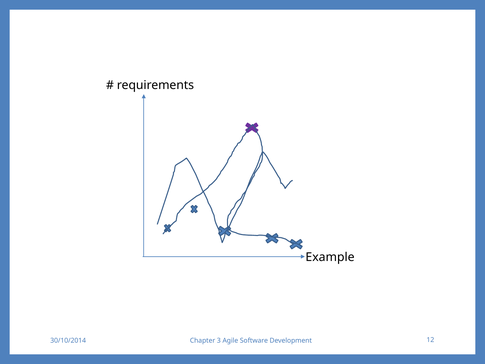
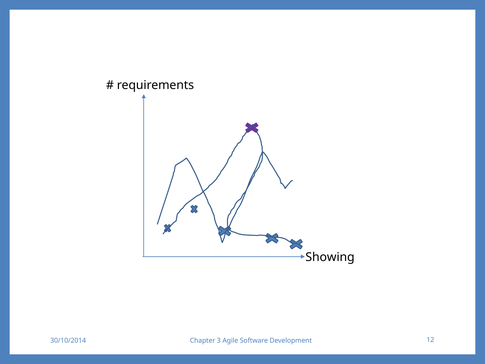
Example: Example -> Showing (330, 257)
